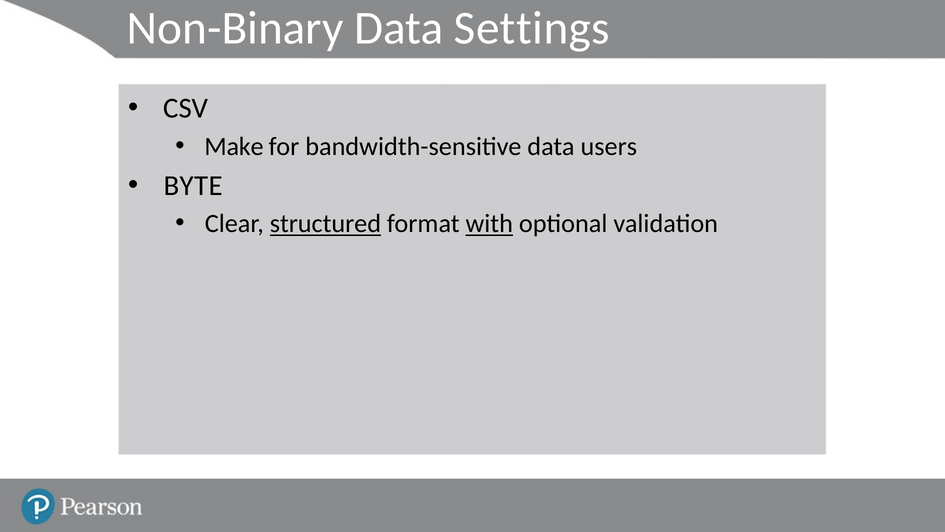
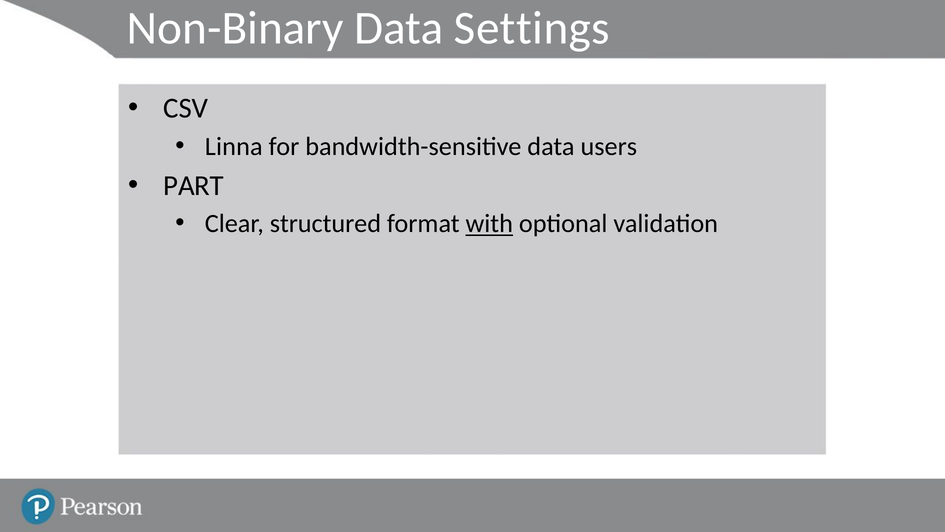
Make: Make -> Linna (234, 146)
BYTE: BYTE -> PART (194, 185)
structured underline: present -> none (325, 224)
